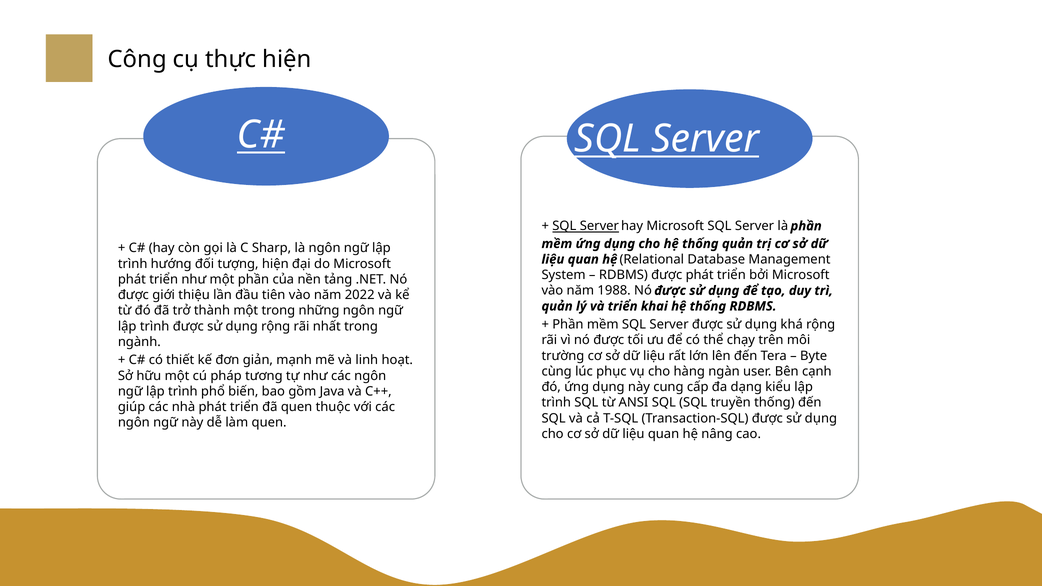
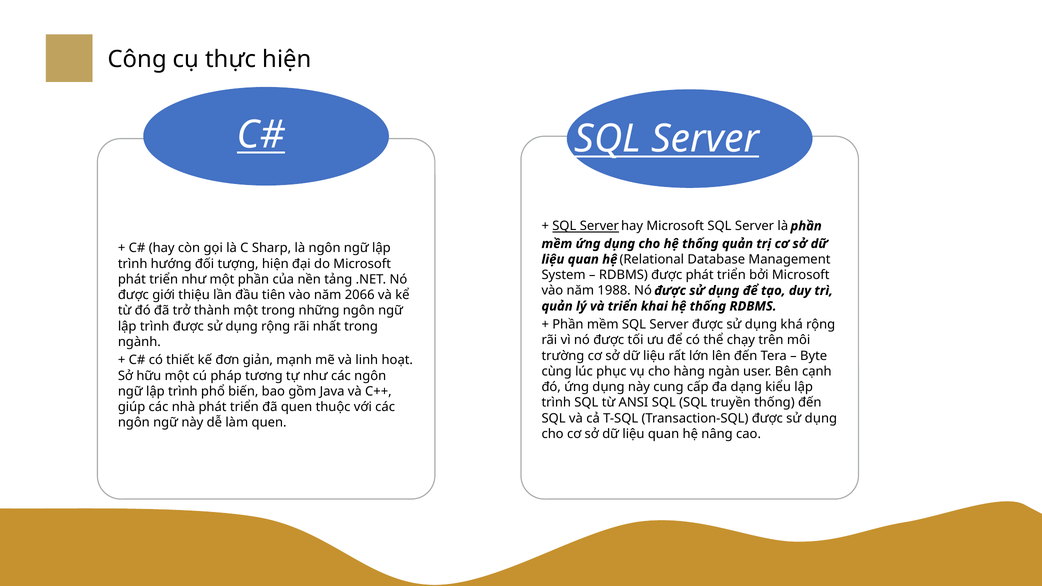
2022: 2022 -> 2066 (360, 295)
